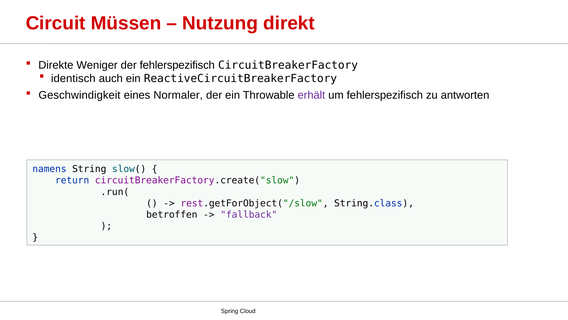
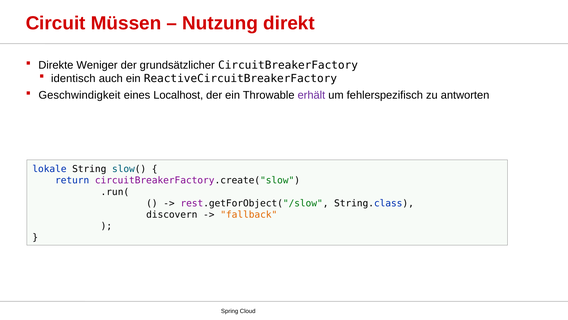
der fehlerspezifisch: fehlerspezifisch -> grundsätzlicher (177, 65)
Normaler: Normaler -> Localhost (178, 95)
namens: namens -> lokale (49, 169)
betroffen: betroffen -> discovern (172, 214)
fallback colour: purple -> orange (249, 214)
